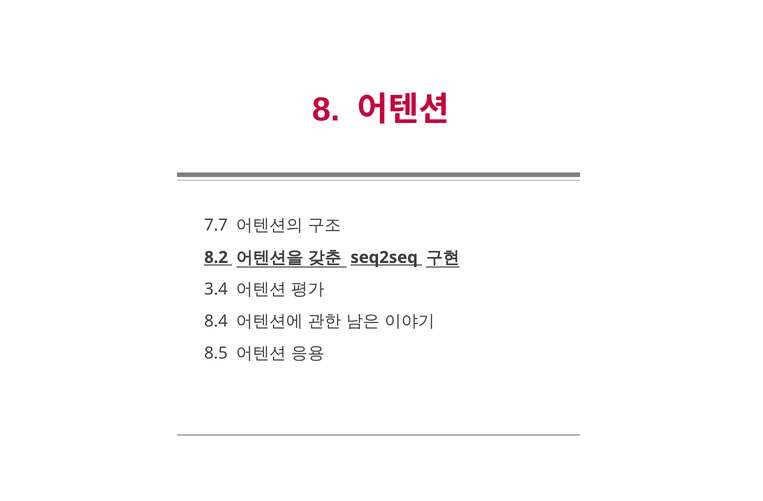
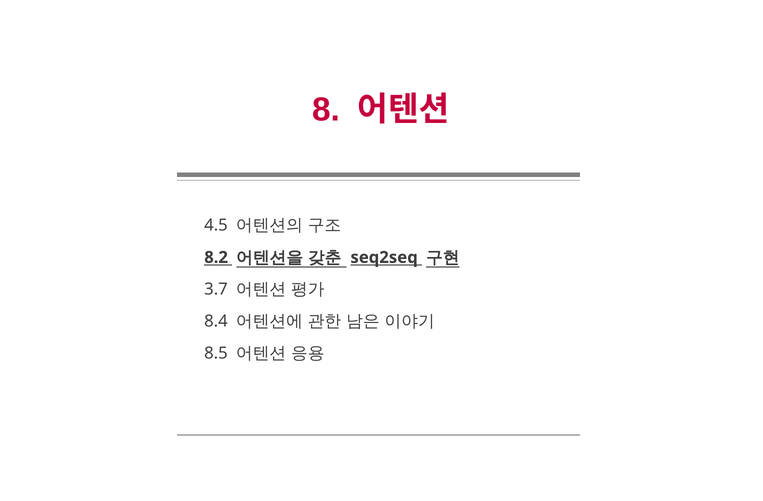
7.7: 7.7 -> 4.5 (216, 226)
3.4: 3.4 -> 3.7 (216, 289)
